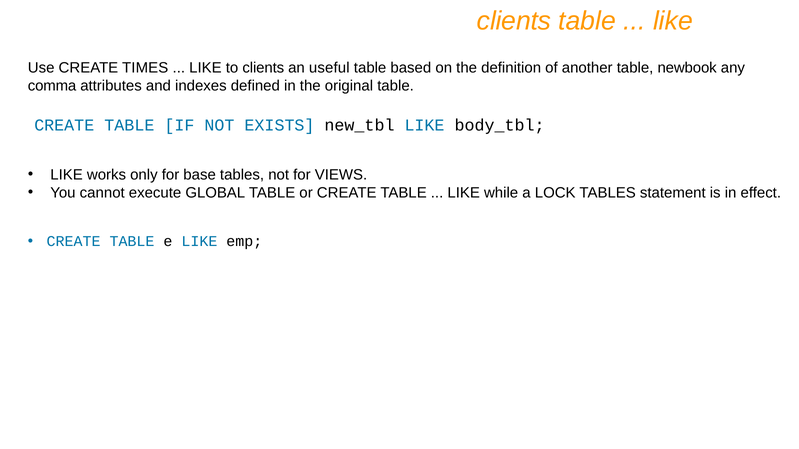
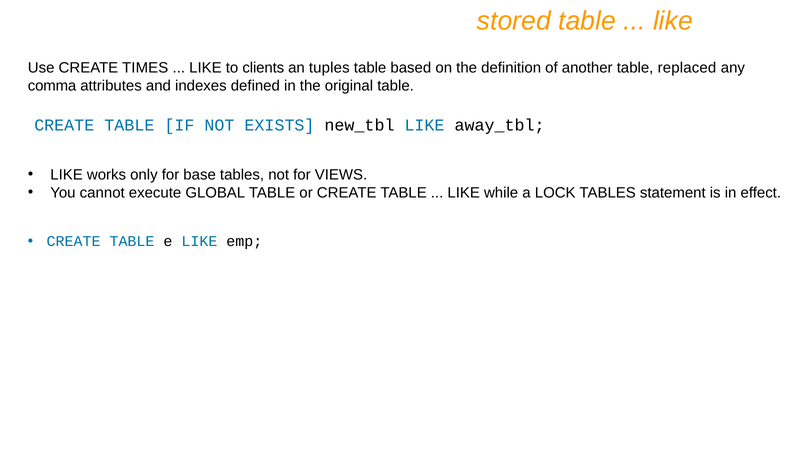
clients: clients -> stored (514, 21)
useful: useful -> tuples (329, 68)
newbook: newbook -> replaced (687, 68)
body_tbl: body_tbl -> away_tbl (500, 126)
